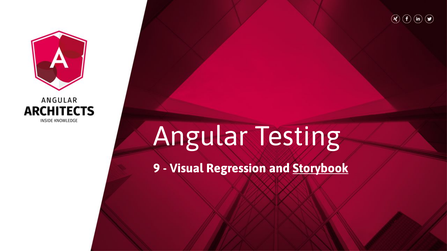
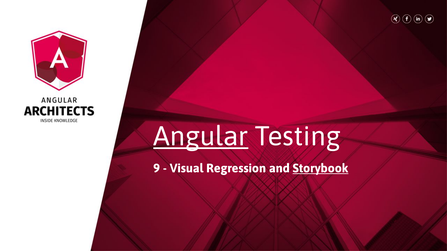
Angular underline: none -> present (201, 137)
